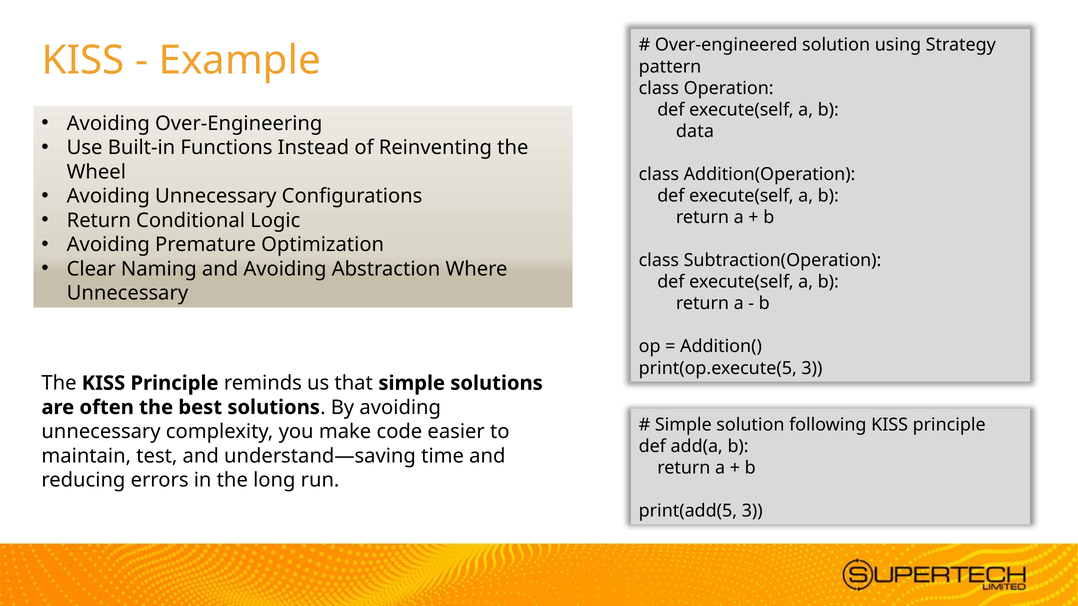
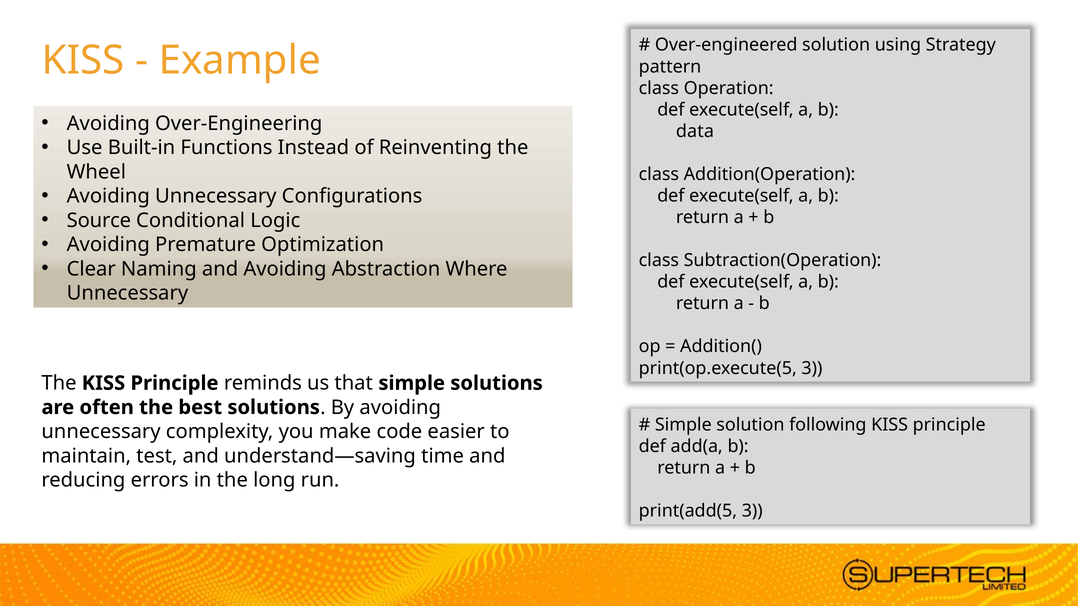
Return: Return -> Source (99, 221)
